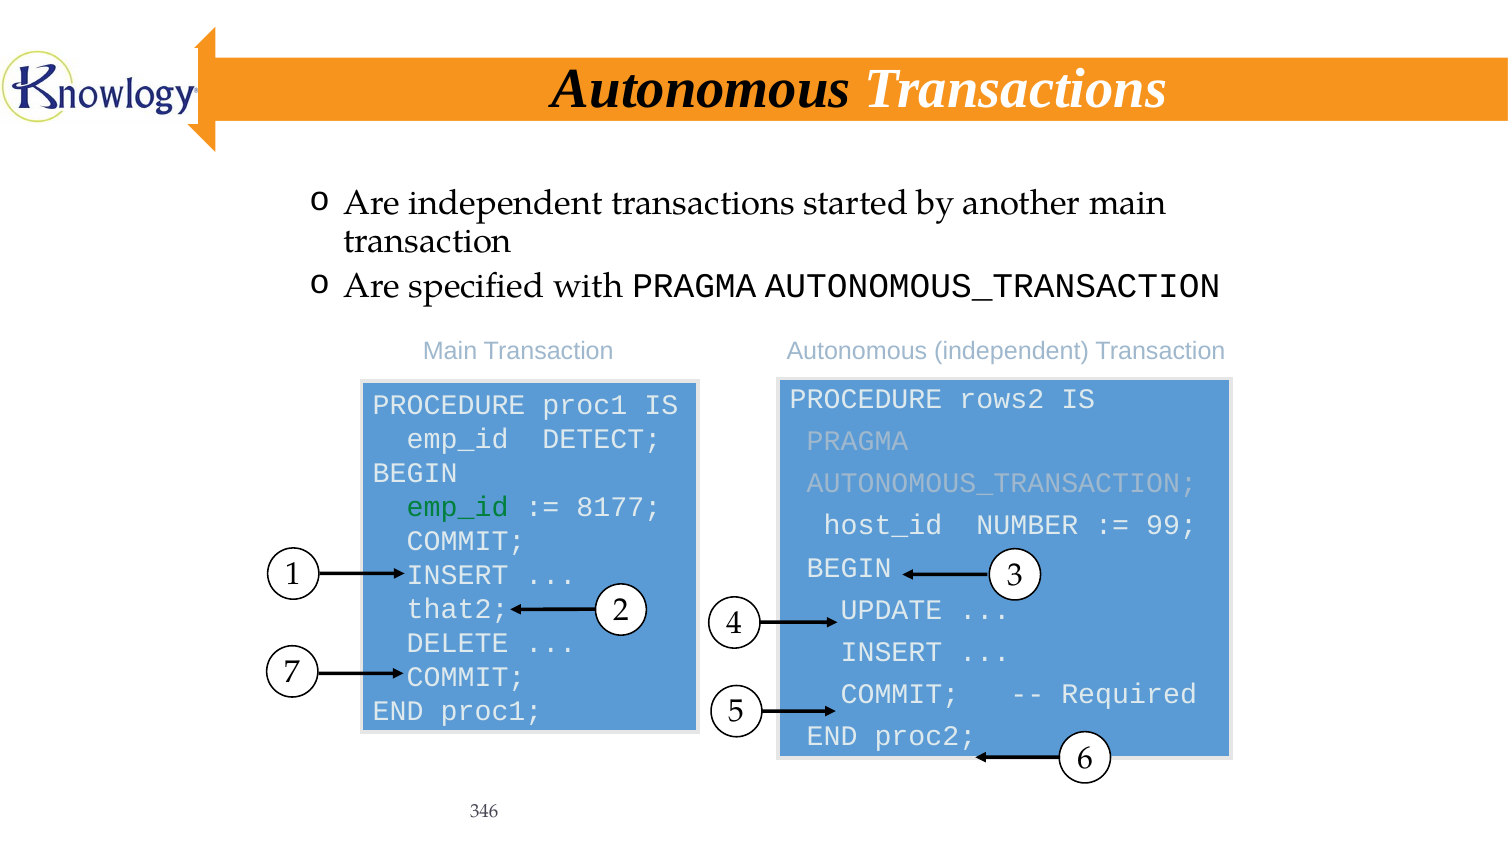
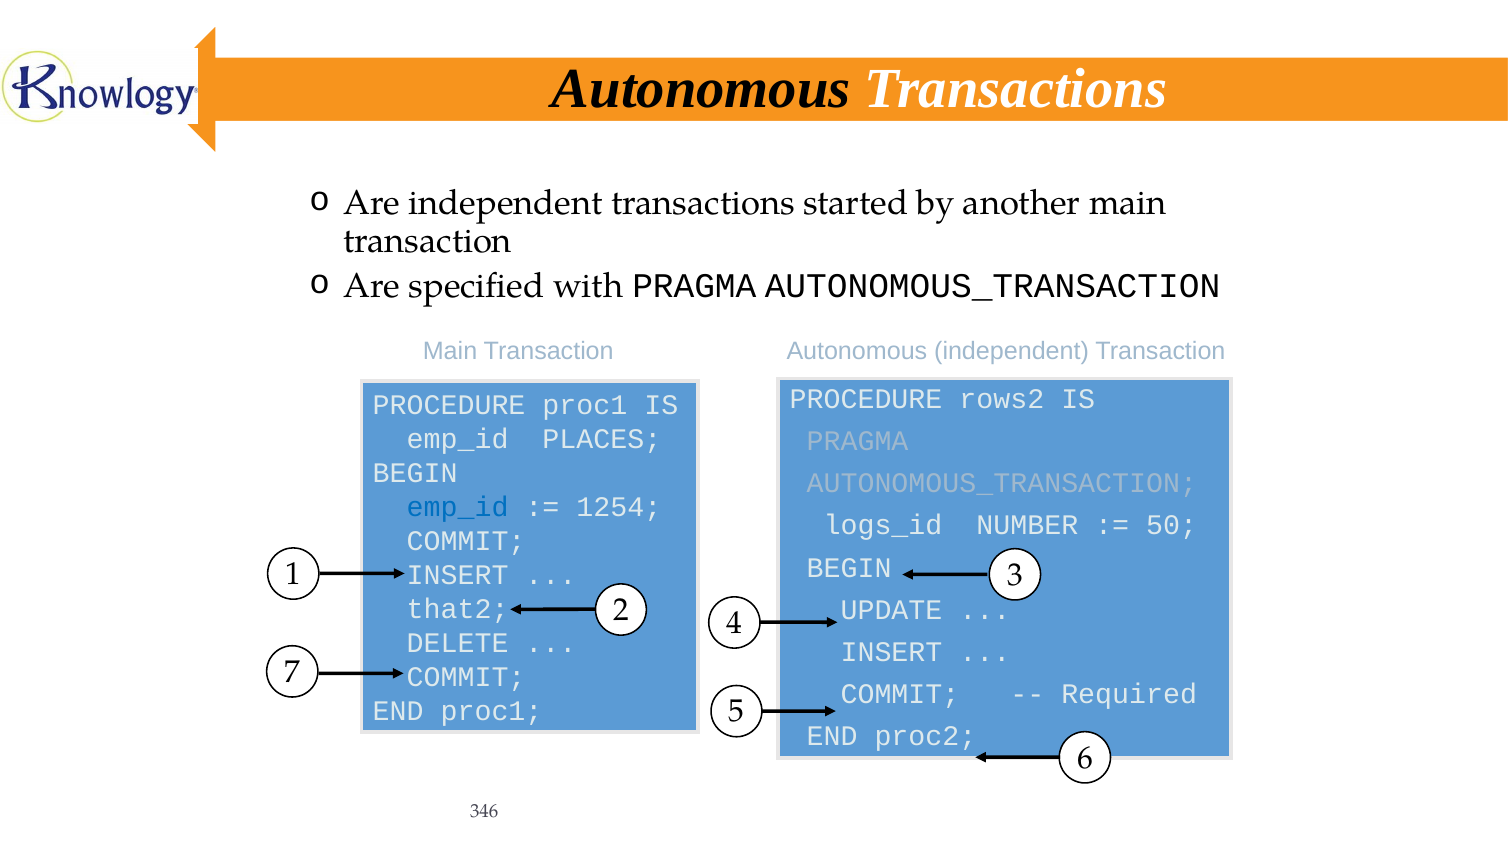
DETECT: DETECT -> PLACES (602, 439)
emp_id colour: green -> blue (458, 507)
8177: 8177 -> 1254 (619, 507)
host_id: host_id -> logs_id (883, 526)
99: 99 -> 50 (1172, 526)
